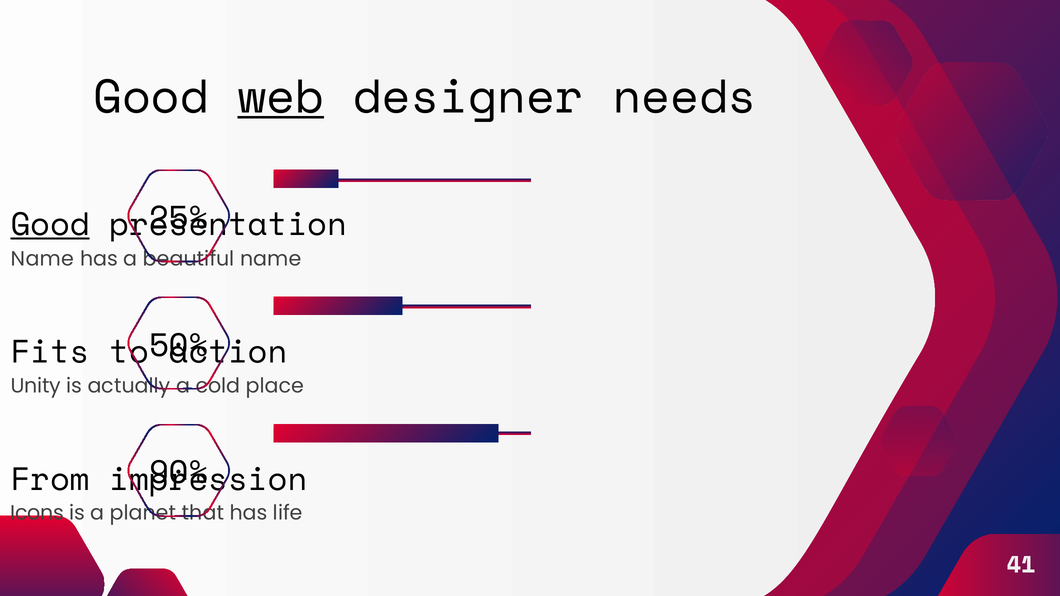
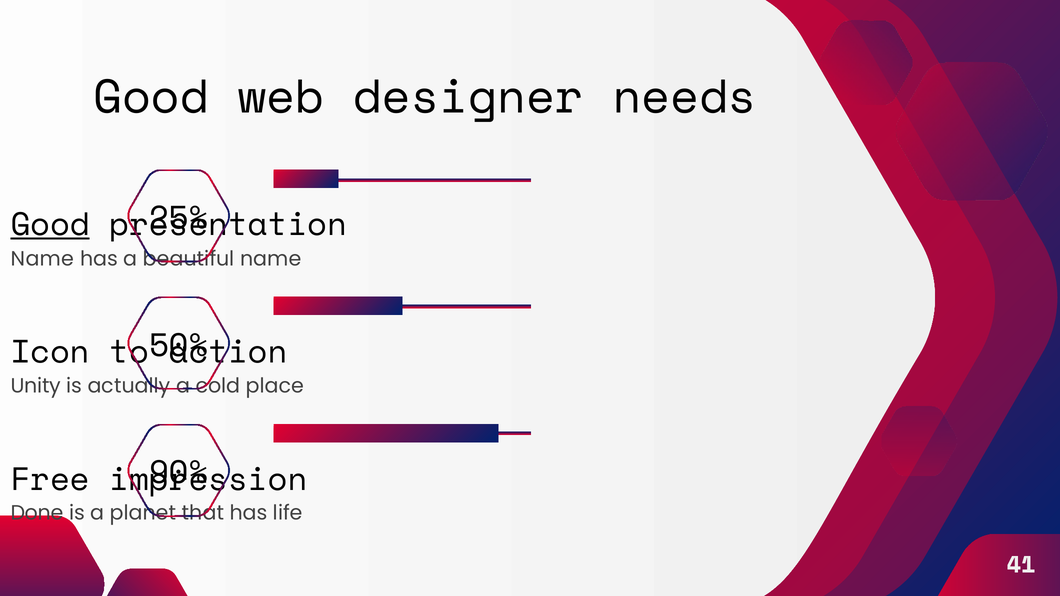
web underline: present -> none (281, 97)
Fits: Fits -> Icon (50, 352)
From: From -> Free (50, 480)
Icons: Icons -> Done (37, 513)
